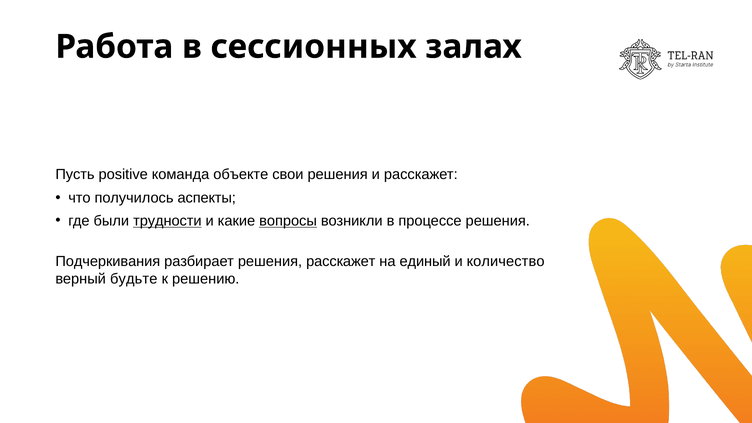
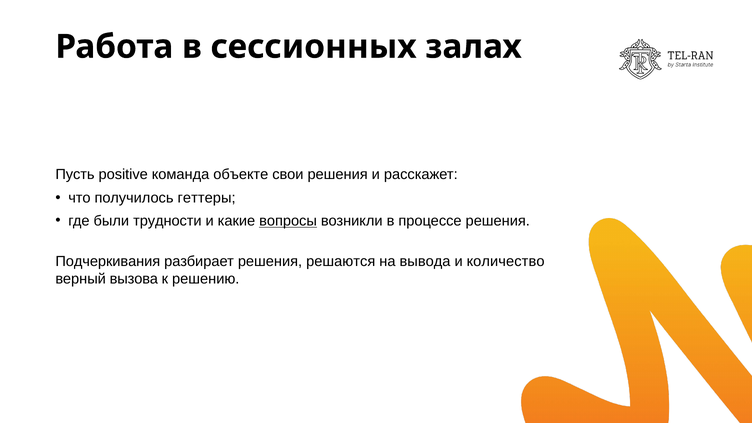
аспекты: аспекты -> геттеры (207, 198)
трудности underline: present -> none (167, 221)
решения расскажет: расскажет -> решаются (341, 261)
единый: единый -> вывода (425, 261)
будьте: будьте -> вызова (134, 279)
